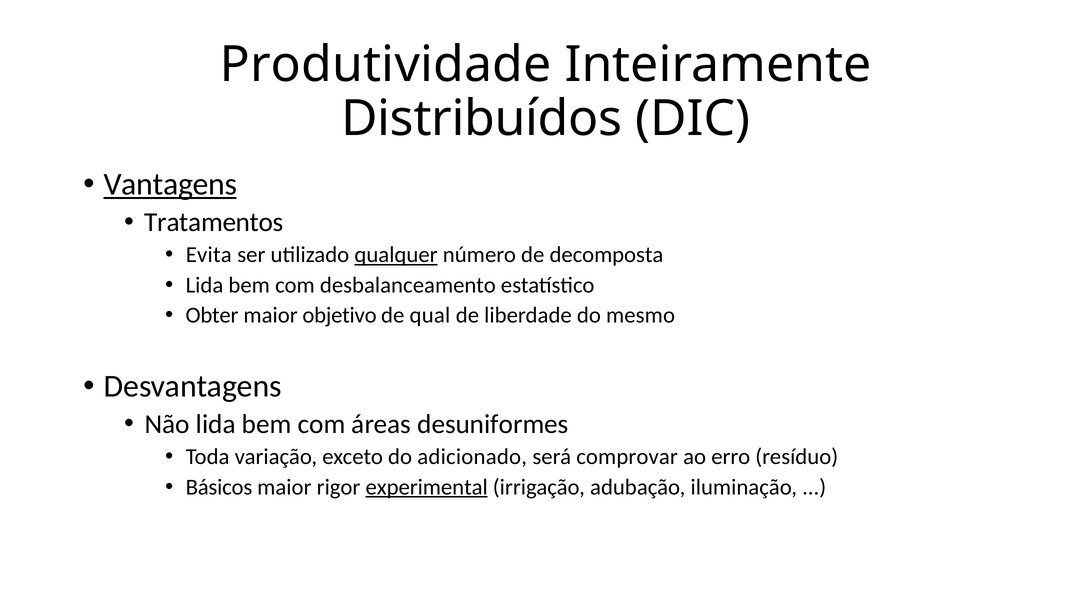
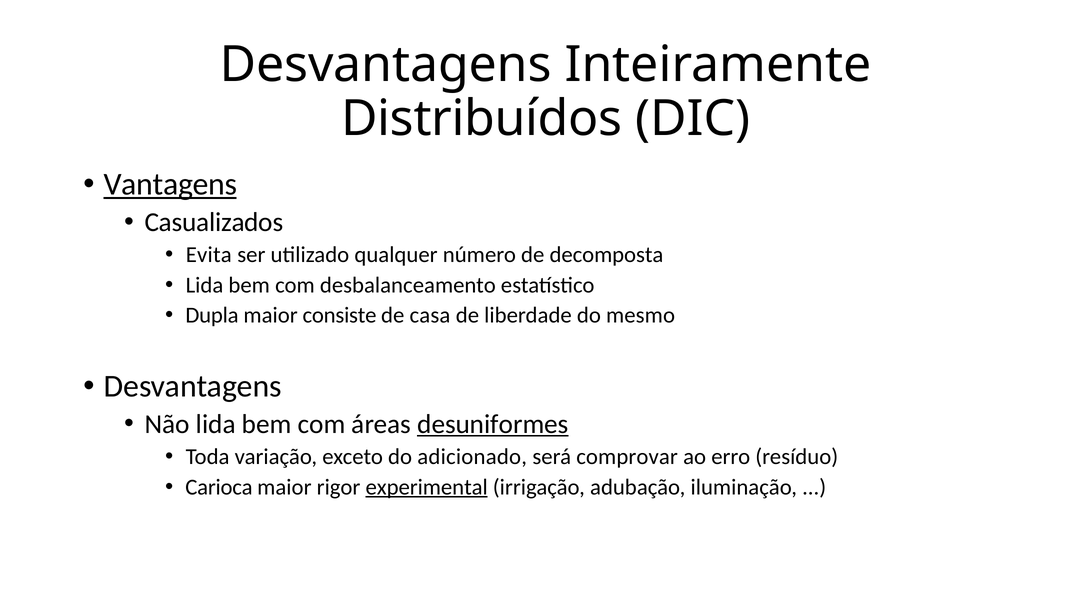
Produtividade: Produtividade -> Desvantagens (386, 65)
Tratamentos: Tratamentos -> Casualizados (214, 222)
qualquer underline: present -> none (396, 255)
Obter: Obter -> Dupla (212, 316)
objetivo: objetivo -> consiste (340, 316)
qual: qual -> casa (430, 316)
desuniformes underline: none -> present (493, 424)
Básicos: Básicos -> Carioca (219, 487)
